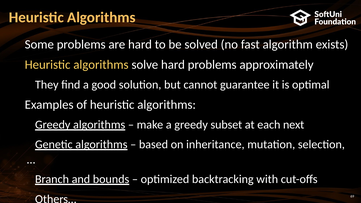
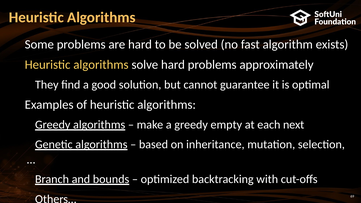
subset: subset -> empty (226, 125)
